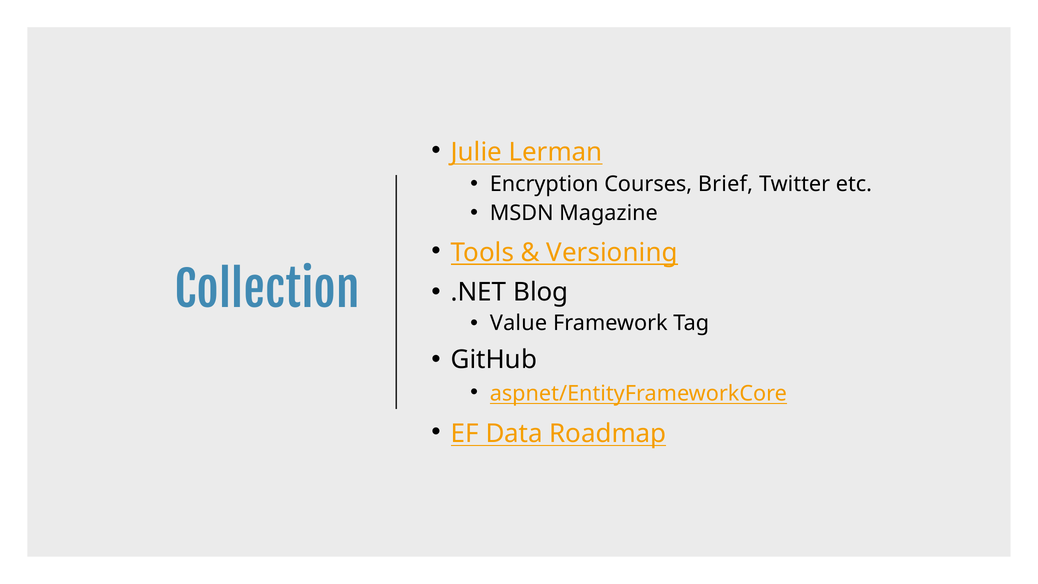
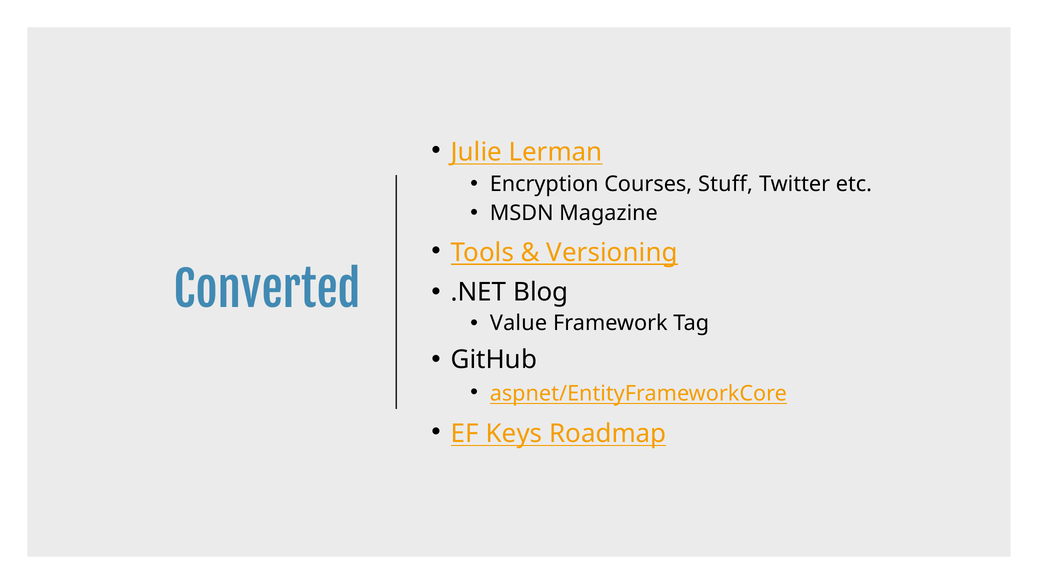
Brief: Brief -> Stuff (725, 184)
Collection: Collection -> Converted (267, 292)
Data: Data -> Keys (514, 434)
